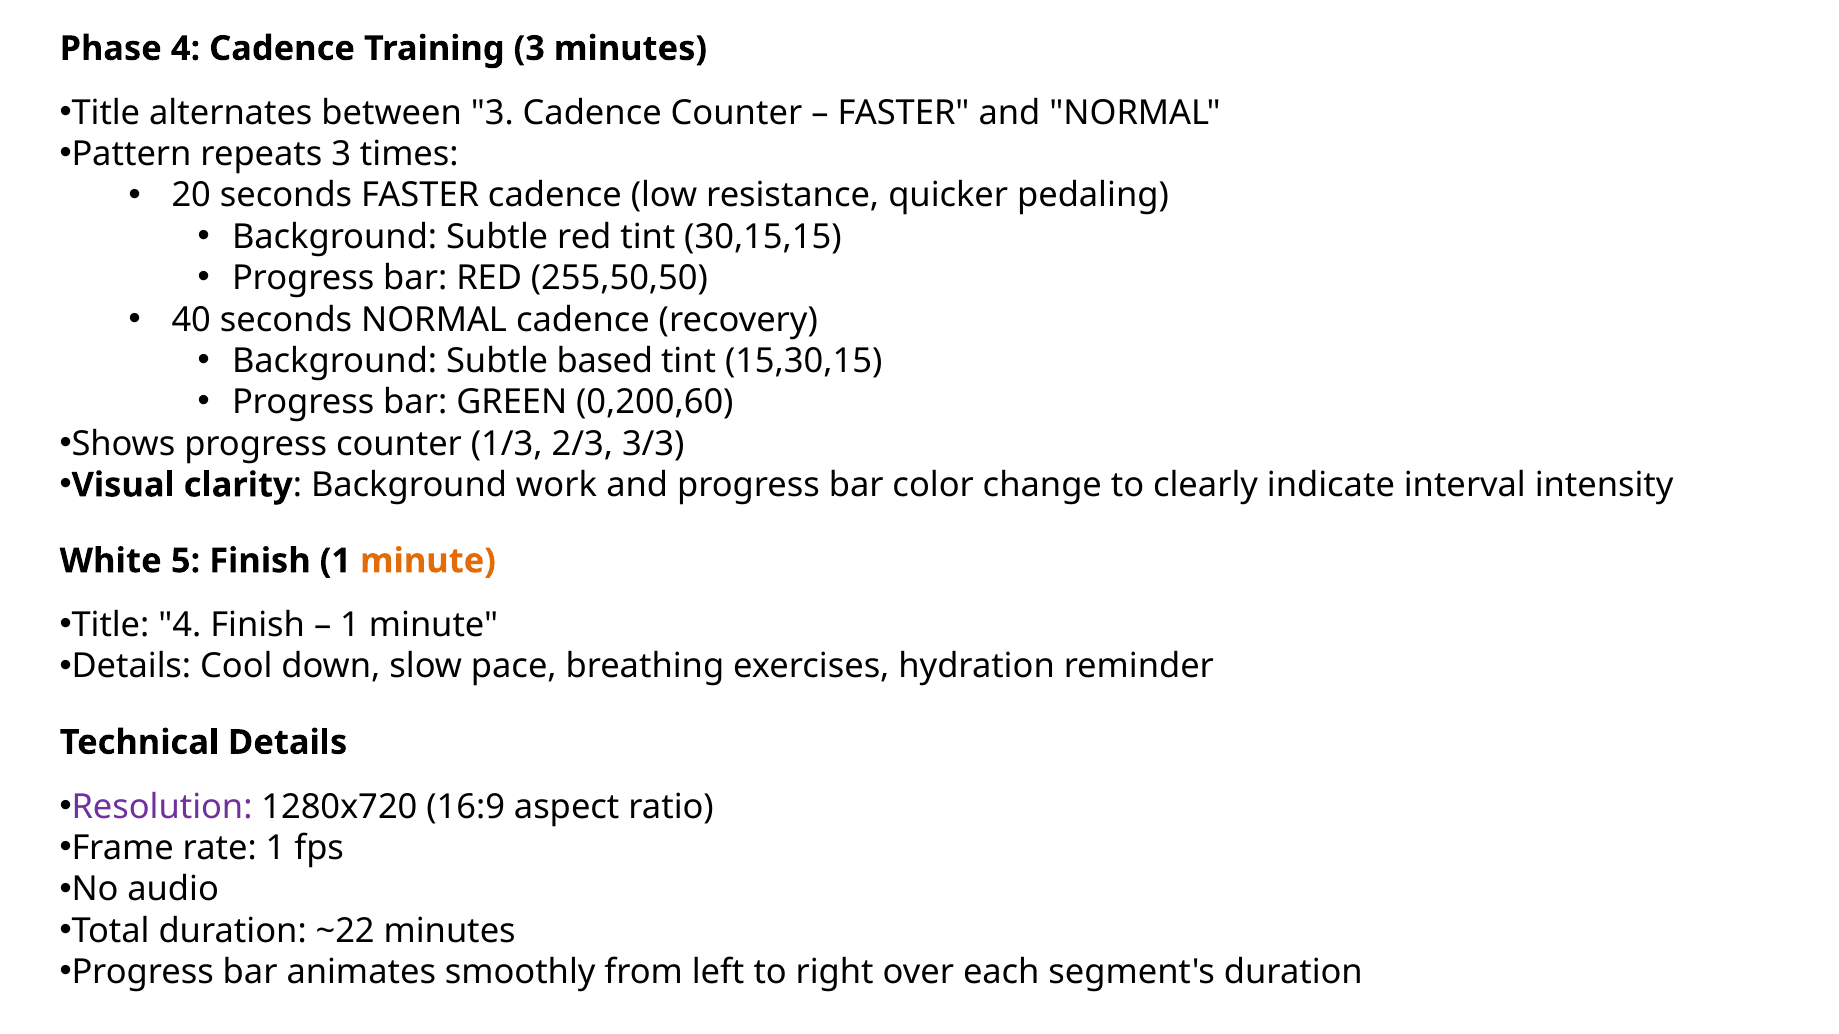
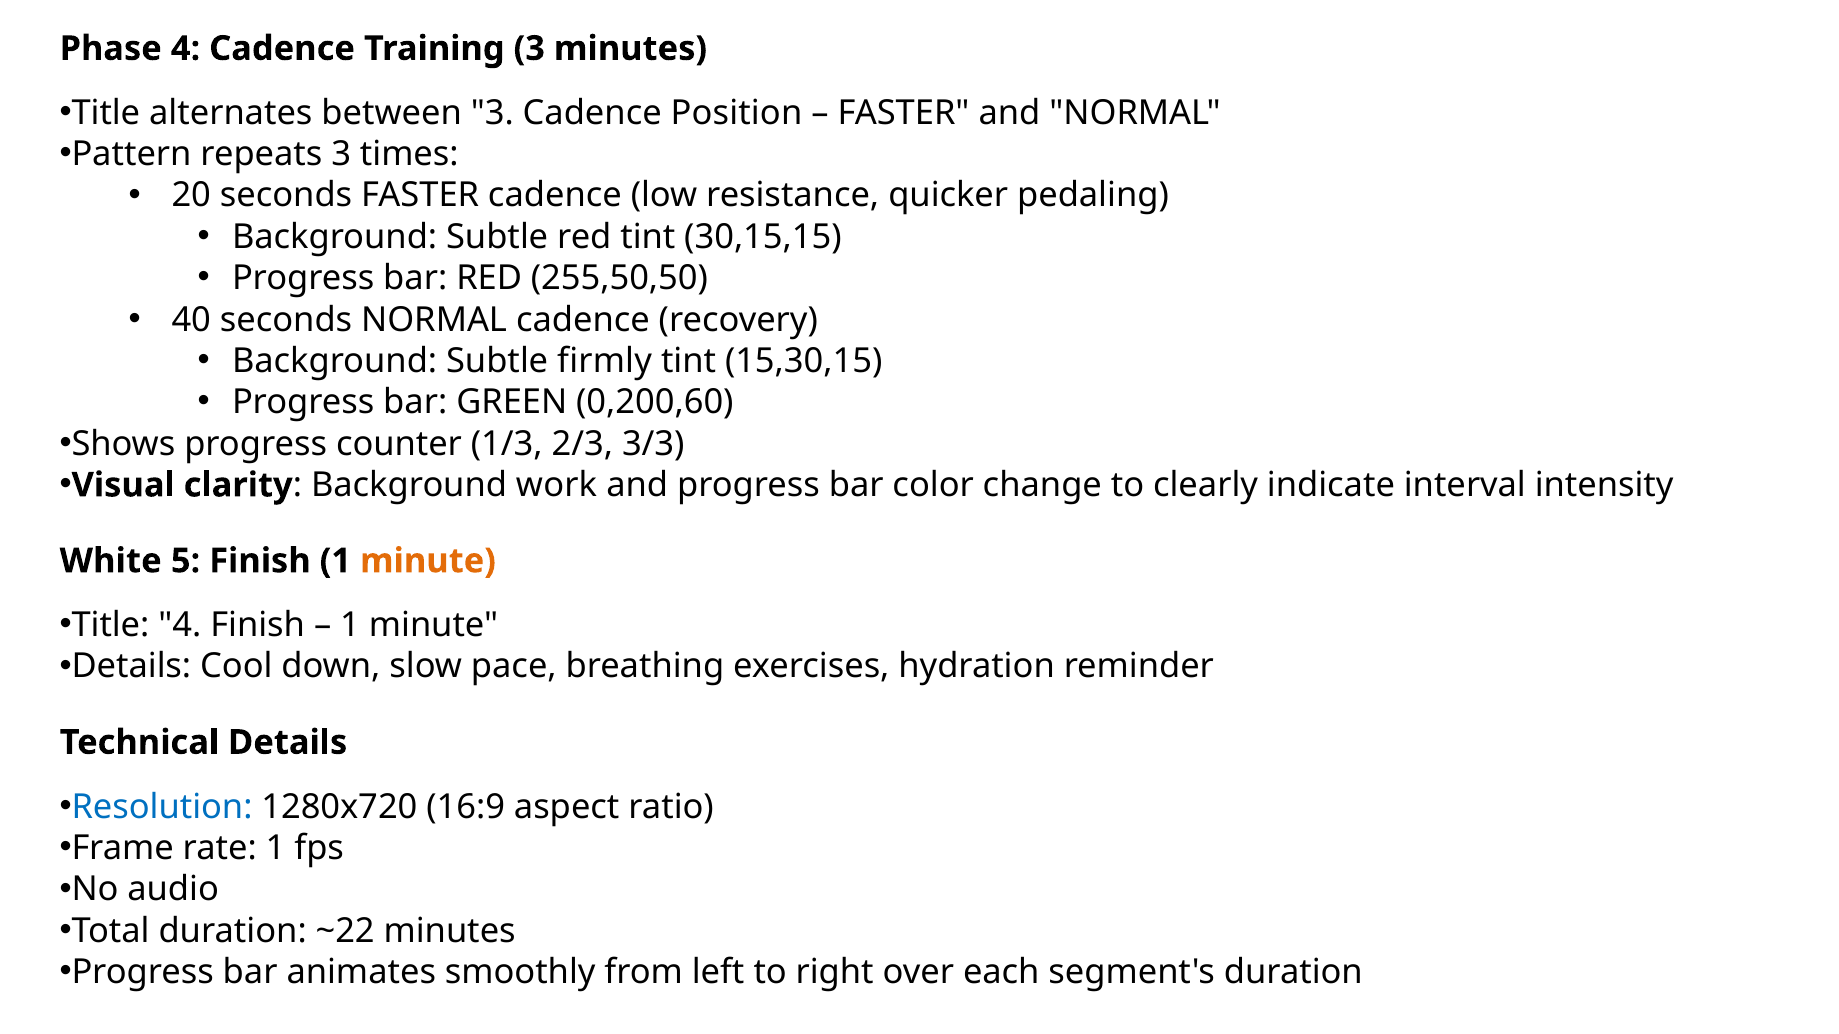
Cadence Counter: Counter -> Position (736, 113)
Subtle based: based -> firmly (605, 361)
Resolution colour: purple -> blue (162, 807)
